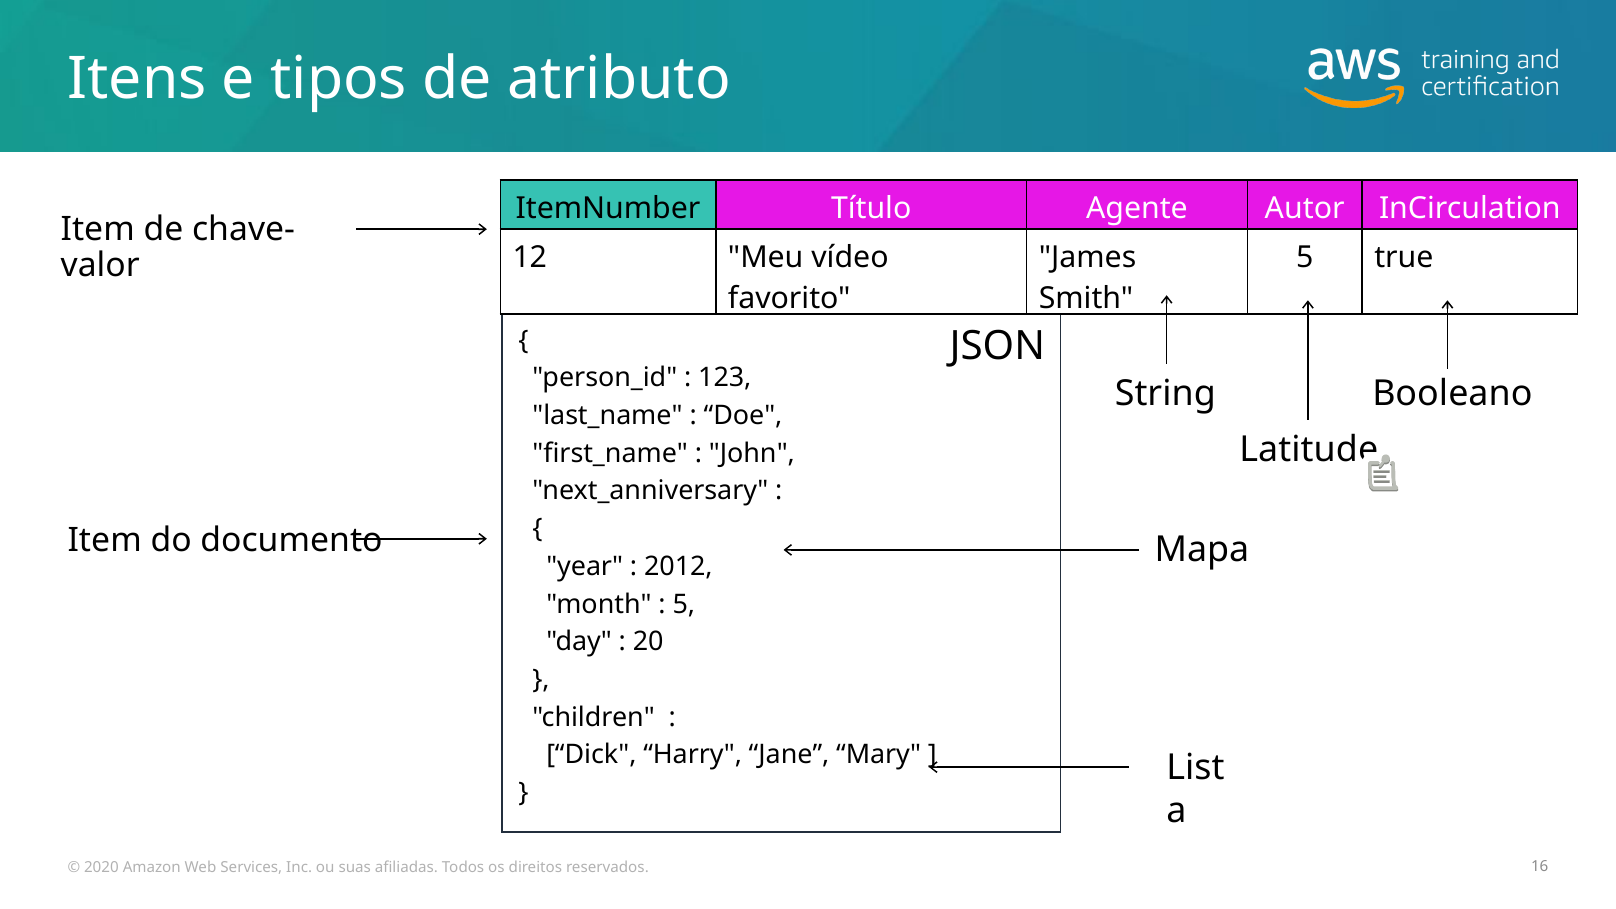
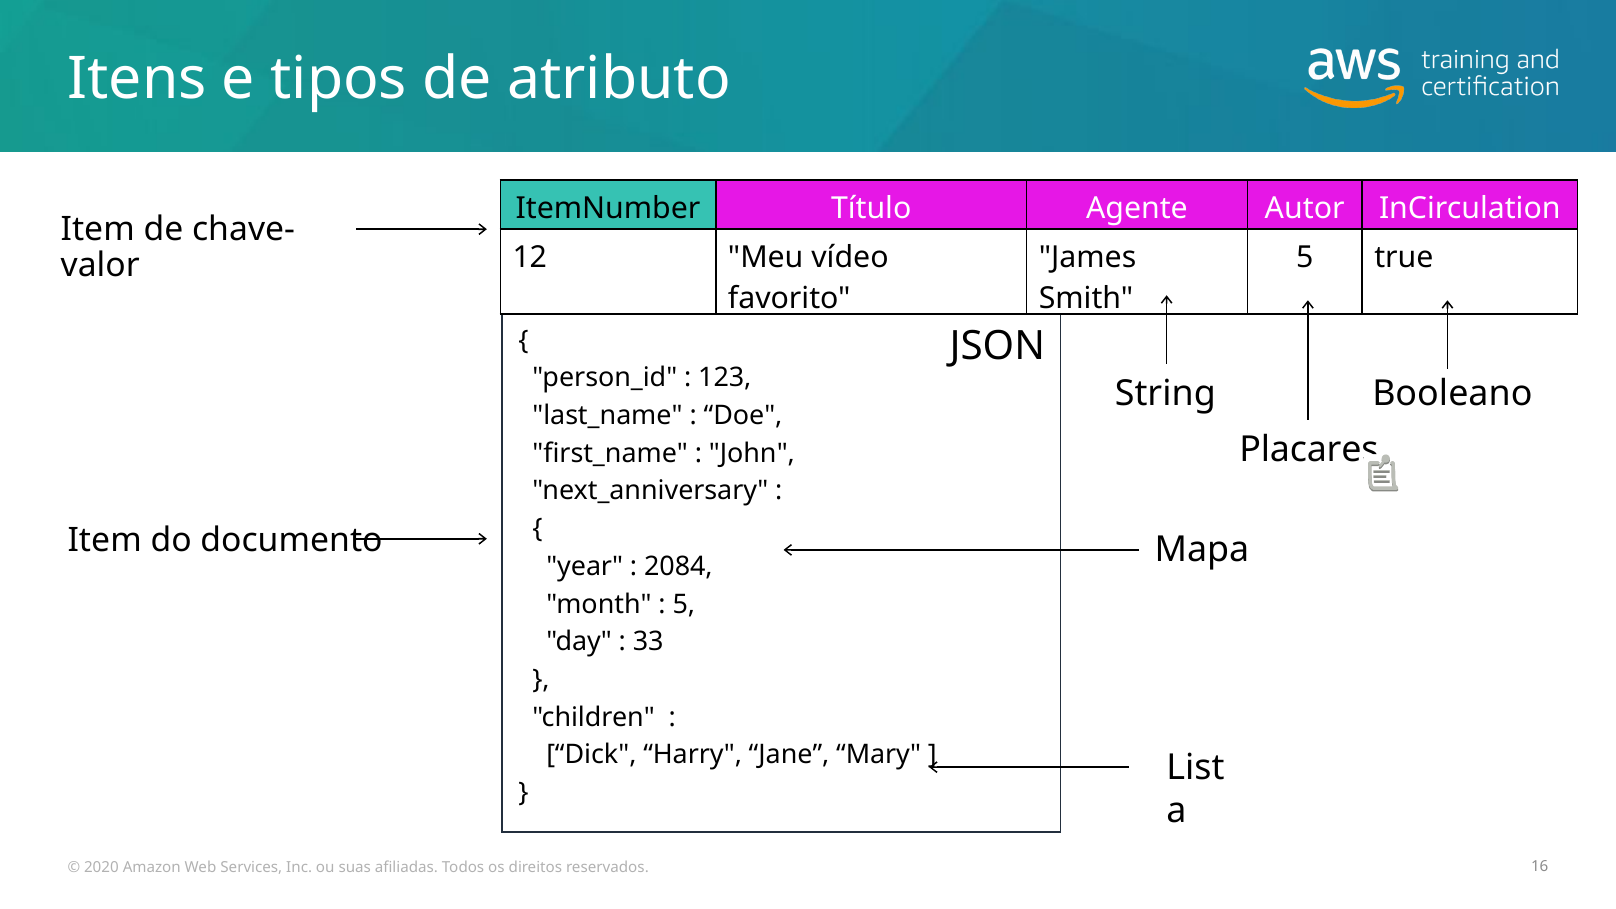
Latitude: Latitude -> Placares (1309, 450)
2012: 2012 -> 2084 (678, 566)
20: 20 -> 33 (648, 642)
